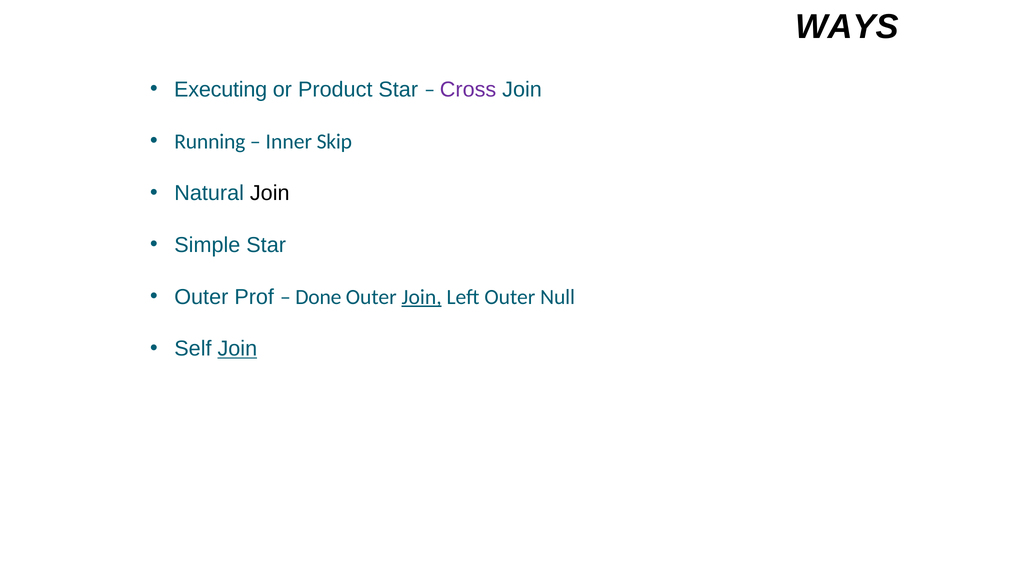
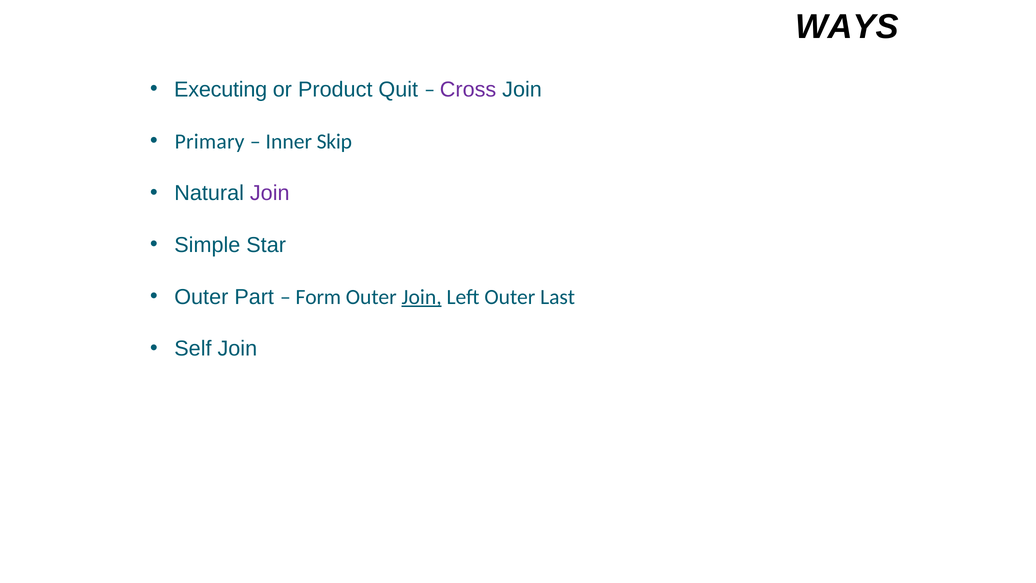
Product Star: Star -> Quit (398, 90)
Running: Running -> Primary (210, 141)
Join colour: black -> purple (270, 193)
Prof: Prof -> Part (254, 297)
Done: Done -> Form (318, 297)
Null: Null -> Last (558, 297)
Join underline: present -> none (237, 349)
